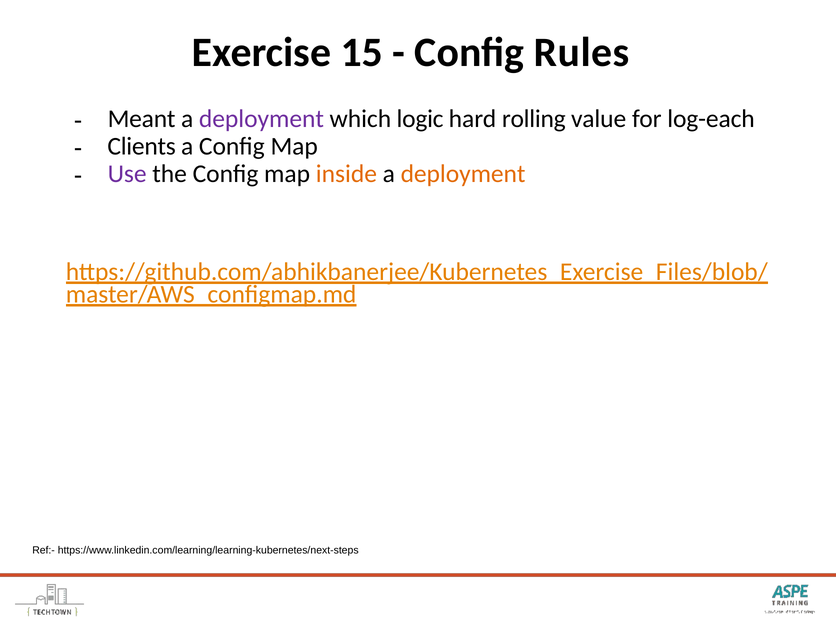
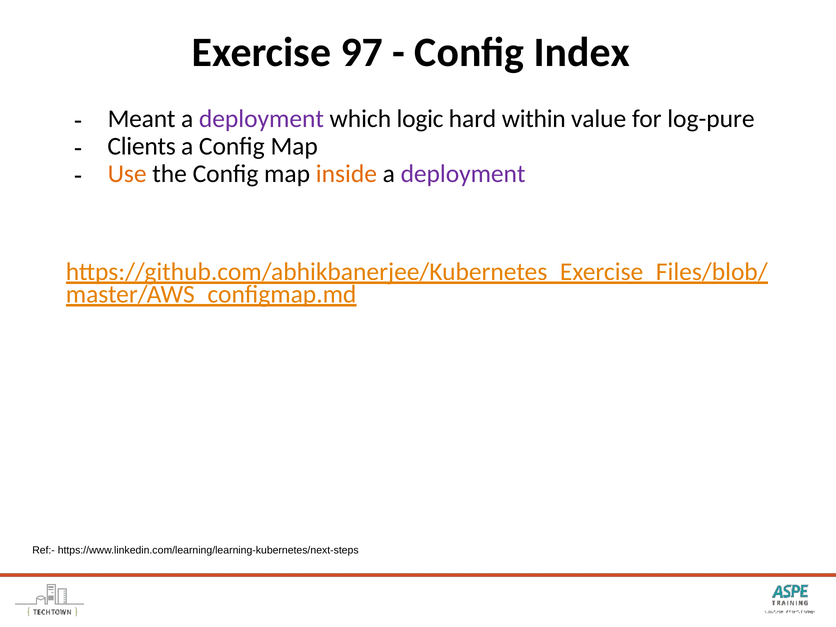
15: 15 -> 97 (362, 52)
Rules: Rules -> Index (582, 52)
rolling: rolling -> within (534, 119)
log-each: log-each -> log-pure (711, 119)
Use colour: purple -> orange (127, 174)
deployment colour: orange -> purple (463, 174)
